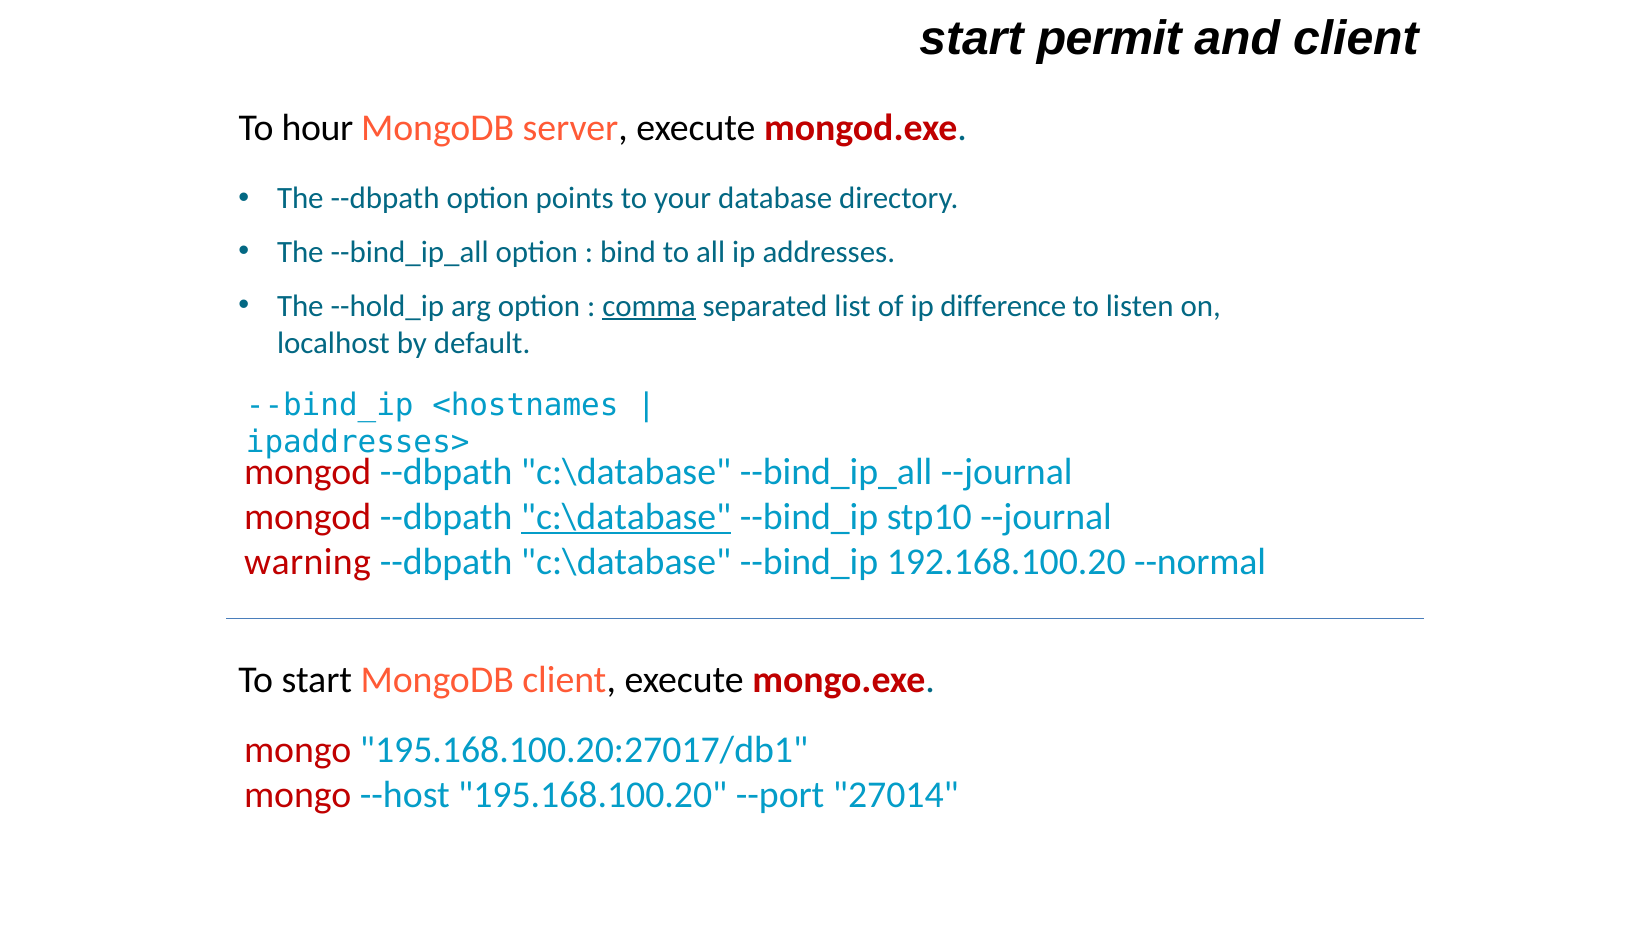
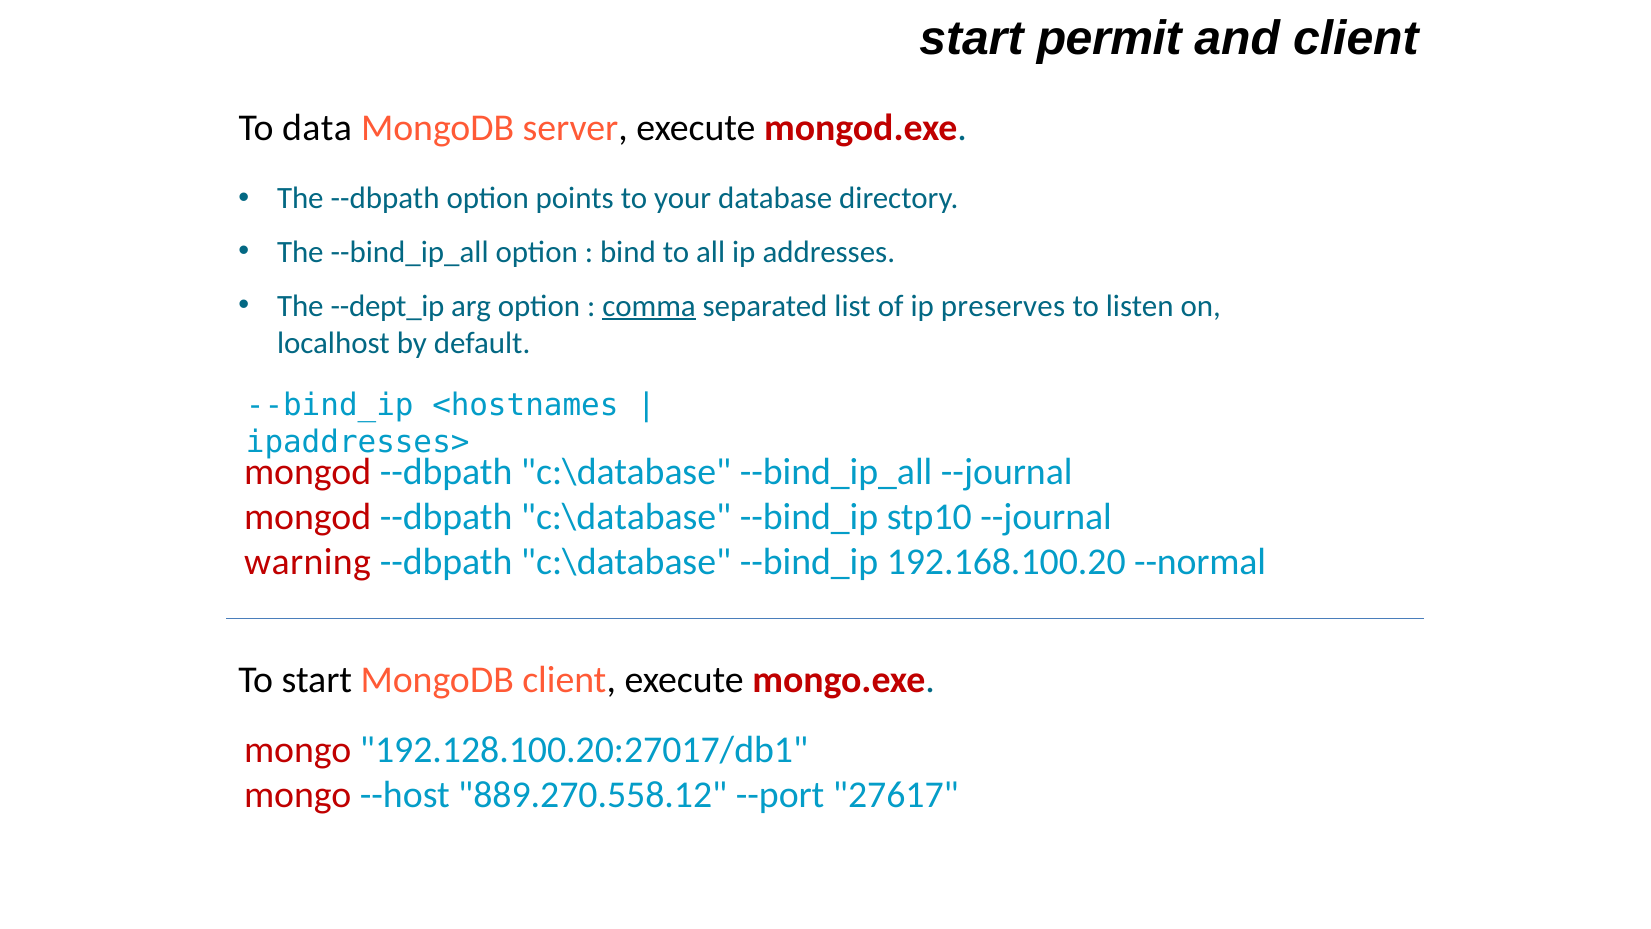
hour: hour -> data (317, 128)
--hold_ip: --hold_ip -> --dept_ip (388, 306)
difference: difference -> preserves (1003, 306)
c:\database underline: present -> none (626, 517)
195.168.100.20:27017/db1: 195.168.100.20:27017/db1 -> 192.128.100.20:27017/db1 (584, 750)
195.168.100.20: 195.168.100.20 -> 889.270.558.12 (593, 795)
27014: 27014 -> 27617 (896, 795)
